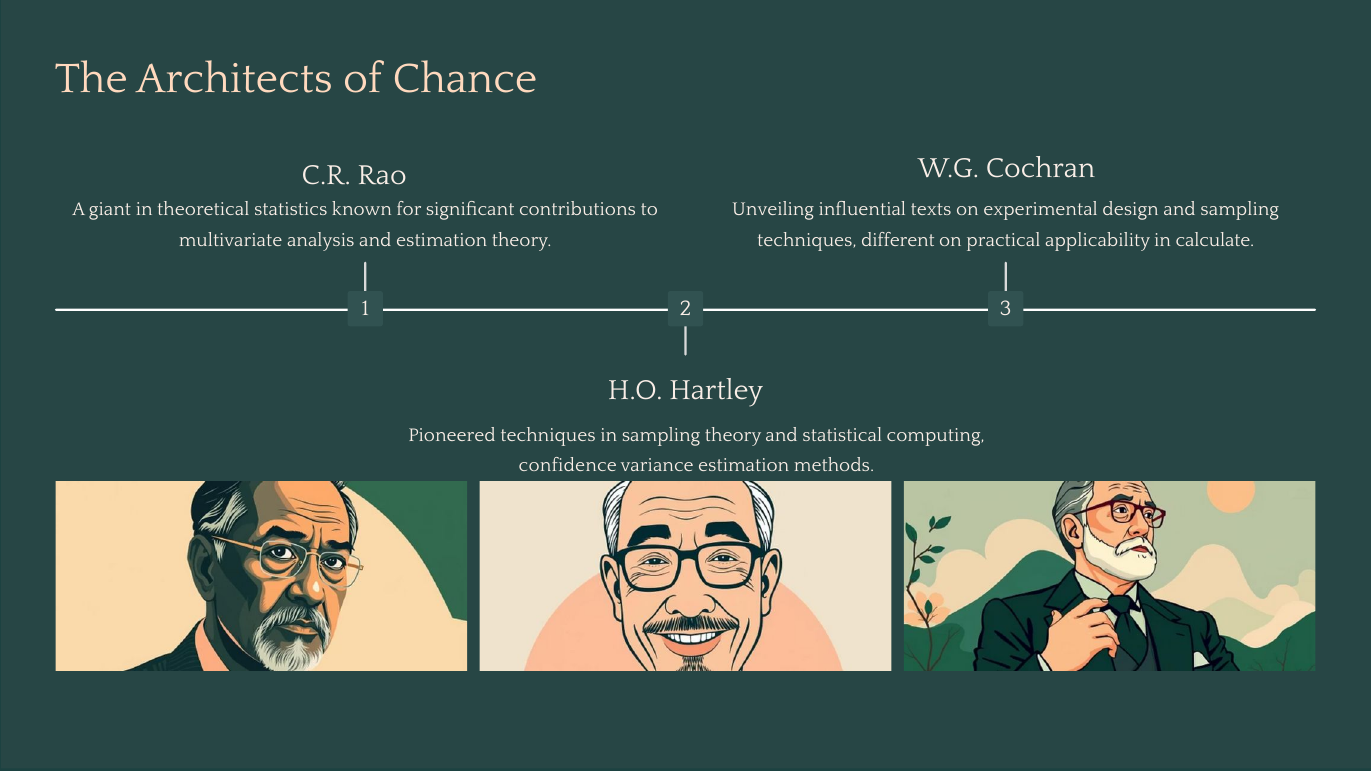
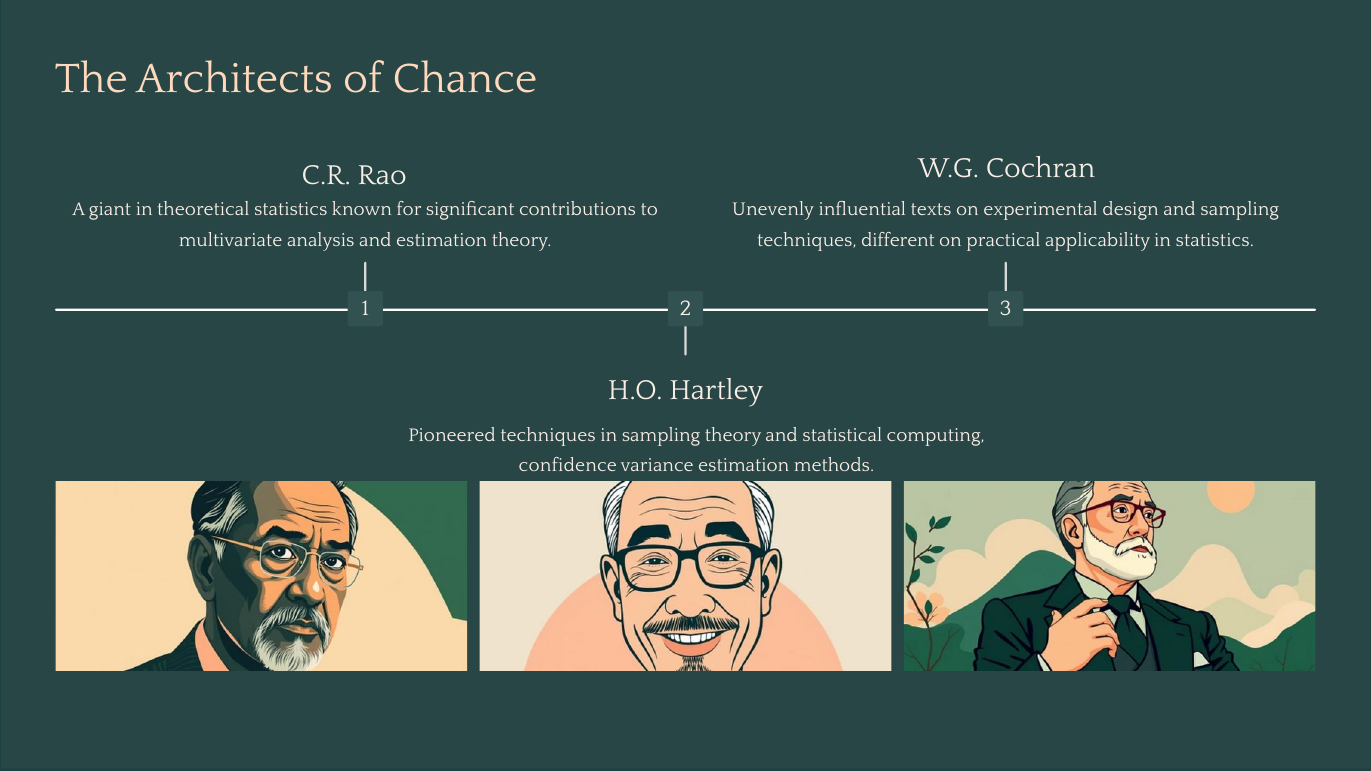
Unveiling: Unveiling -> Unevenly (773, 209)
in calculate: calculate -> statistics (1215, 240)
